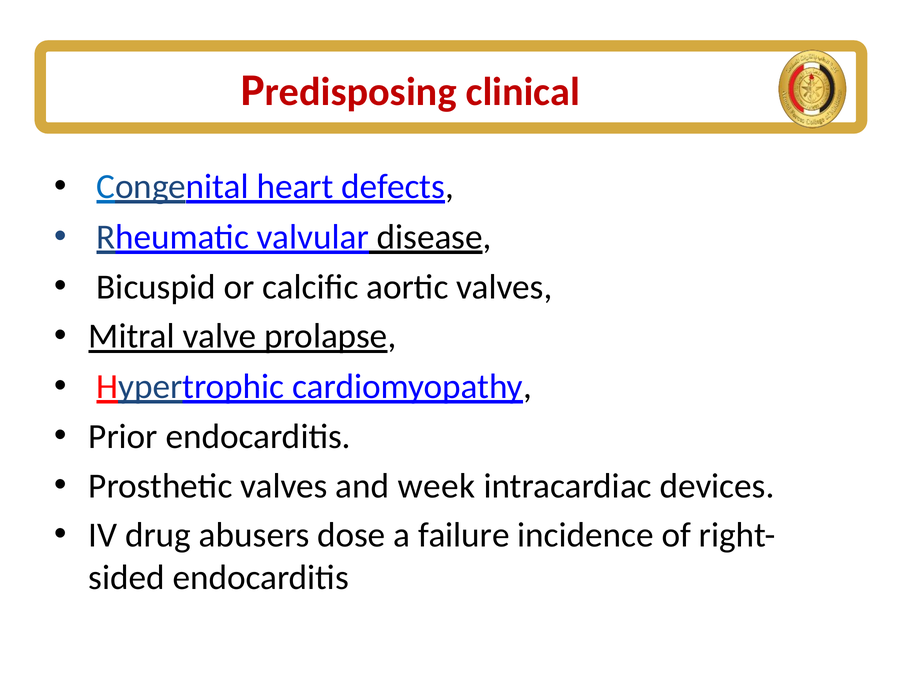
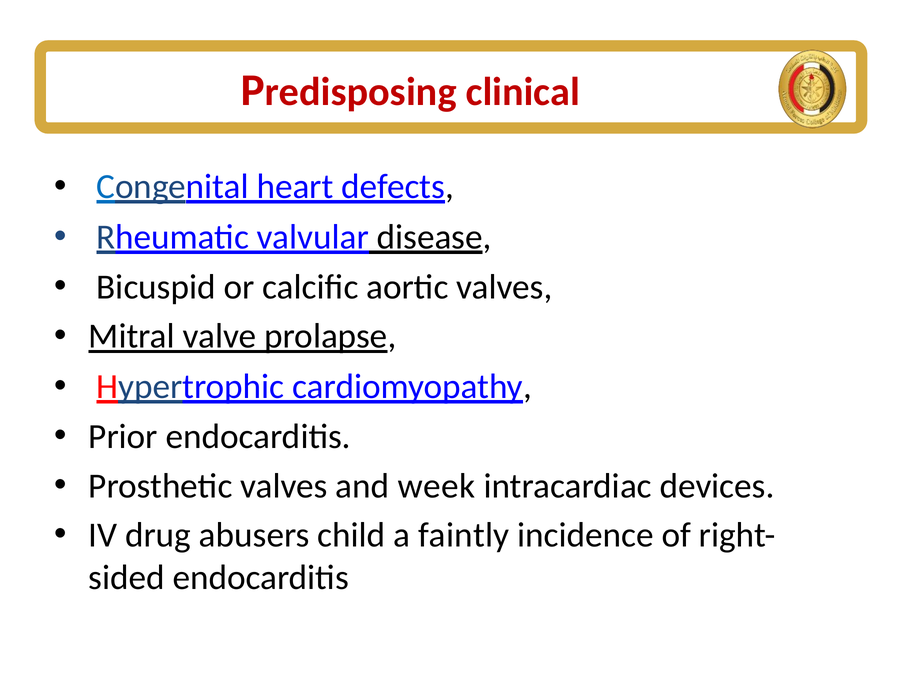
dose: dose -> child (351, 535)
failure: failure -> faintly (464, 535)
